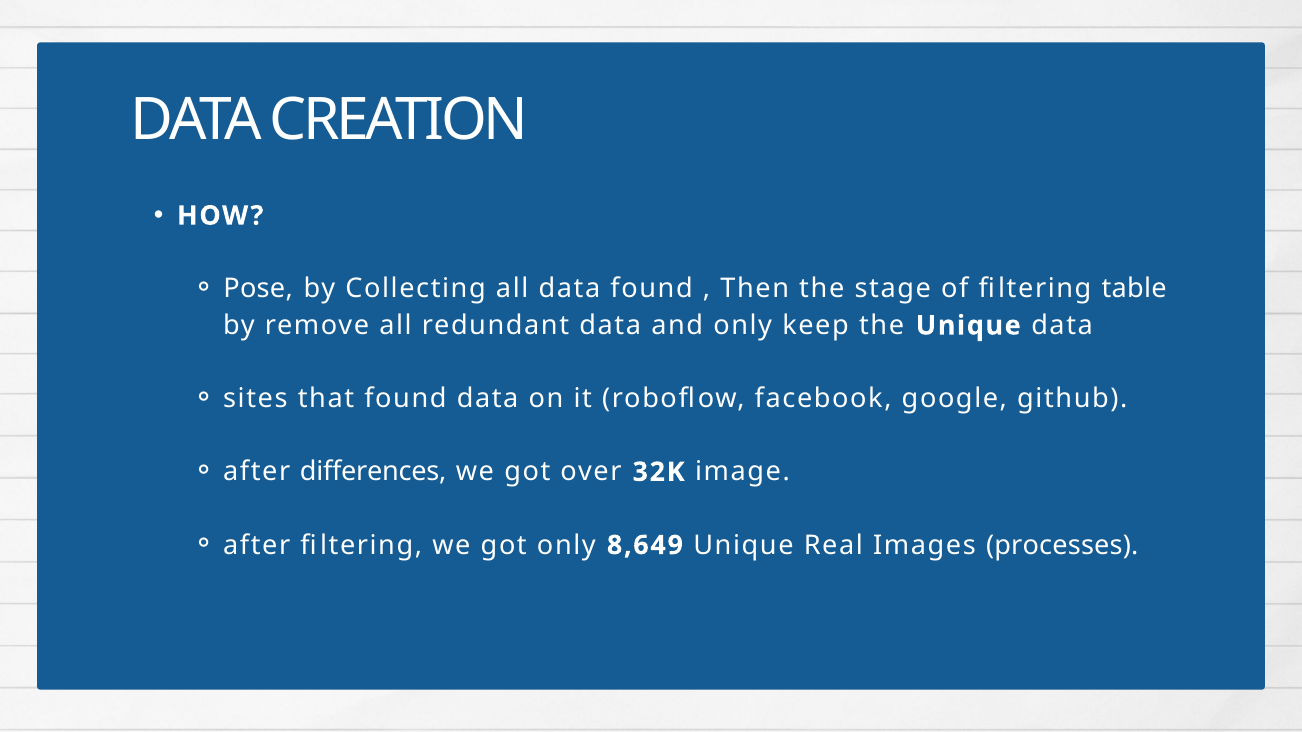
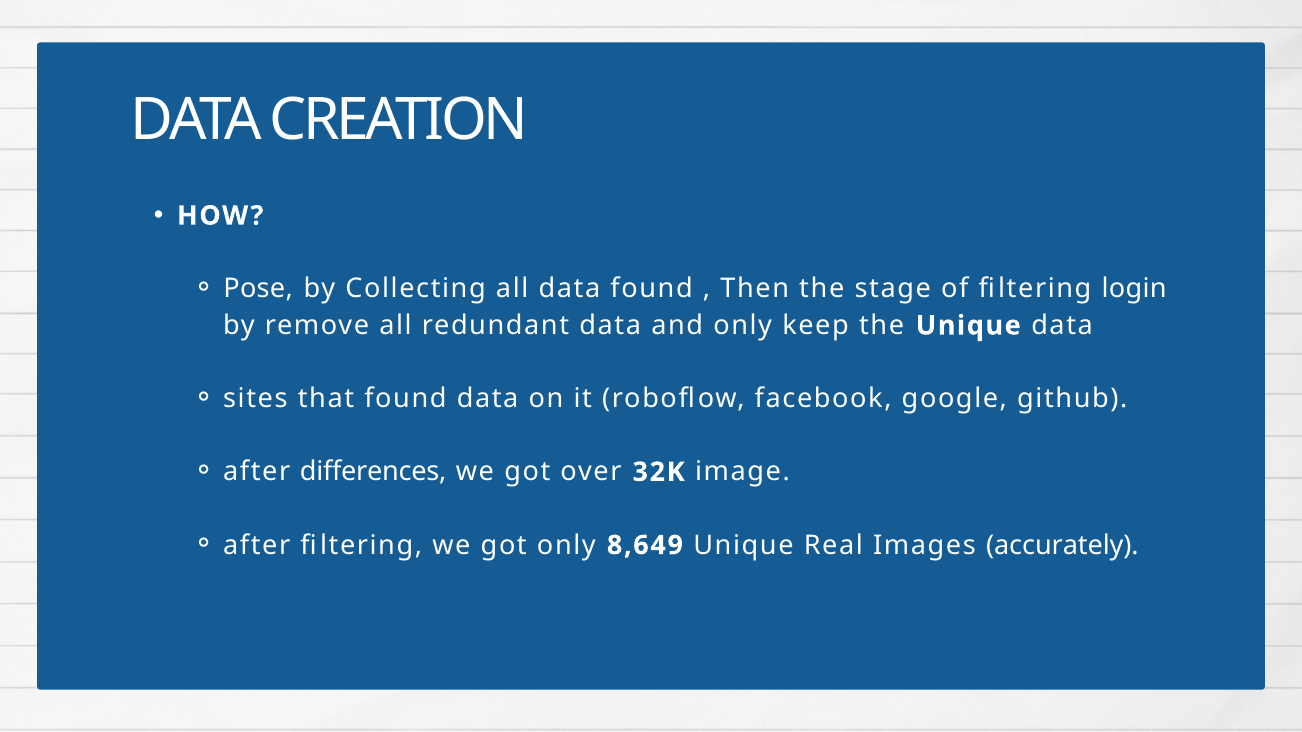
table: table -> login (1134, 289)
processes: processes -> accurately (1062, 545)
